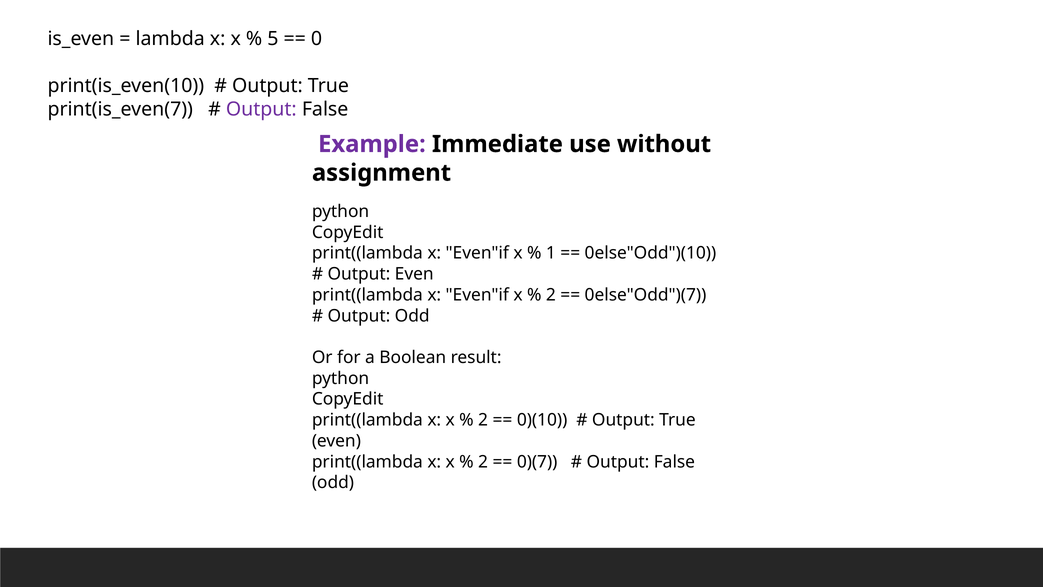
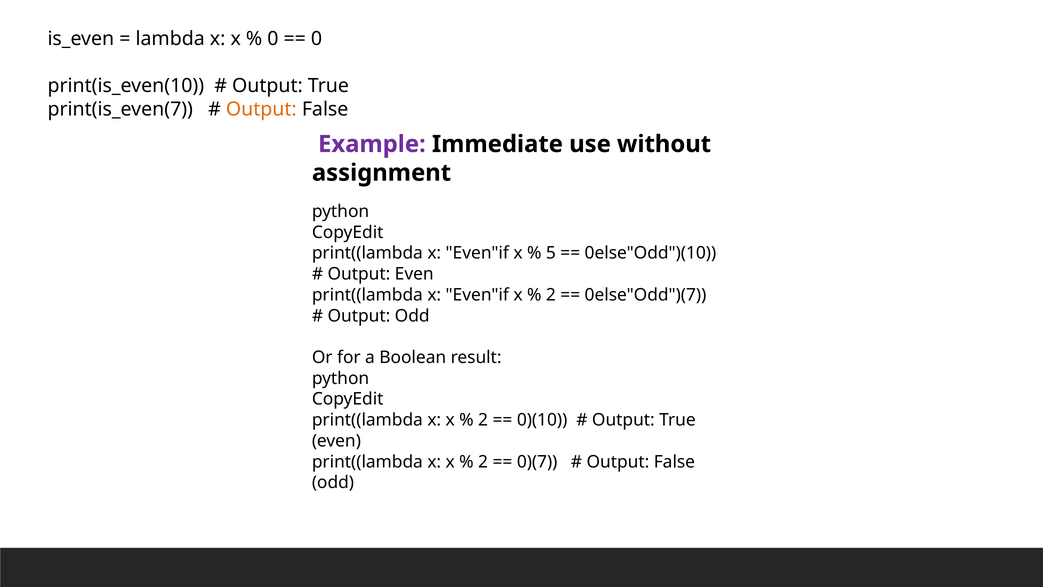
5: 5 -> 0 (273, 39)
Output colour: purple -> orange (261, 109)
1: 1 -> 5 (551, 253)
